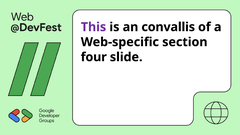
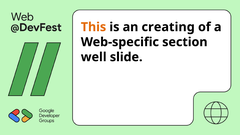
This colour: purple -> orange (94, 27)
convallis: convallis -> creating (168, 27)
four: four -> well (94, 57)
